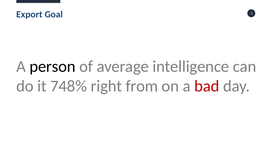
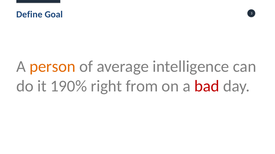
Export: Export -> Define (29, 14)
person colour: black -> orange (53, 67)
748%: 748% -> 190% (69, 86)
